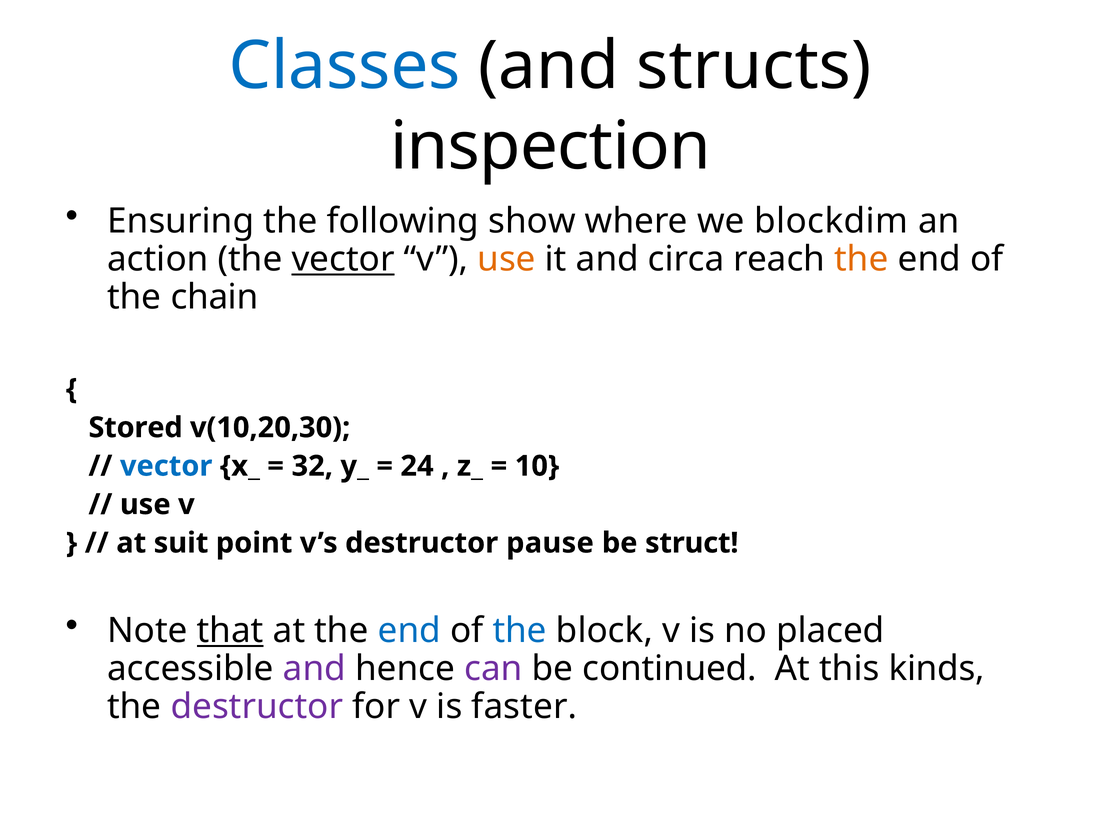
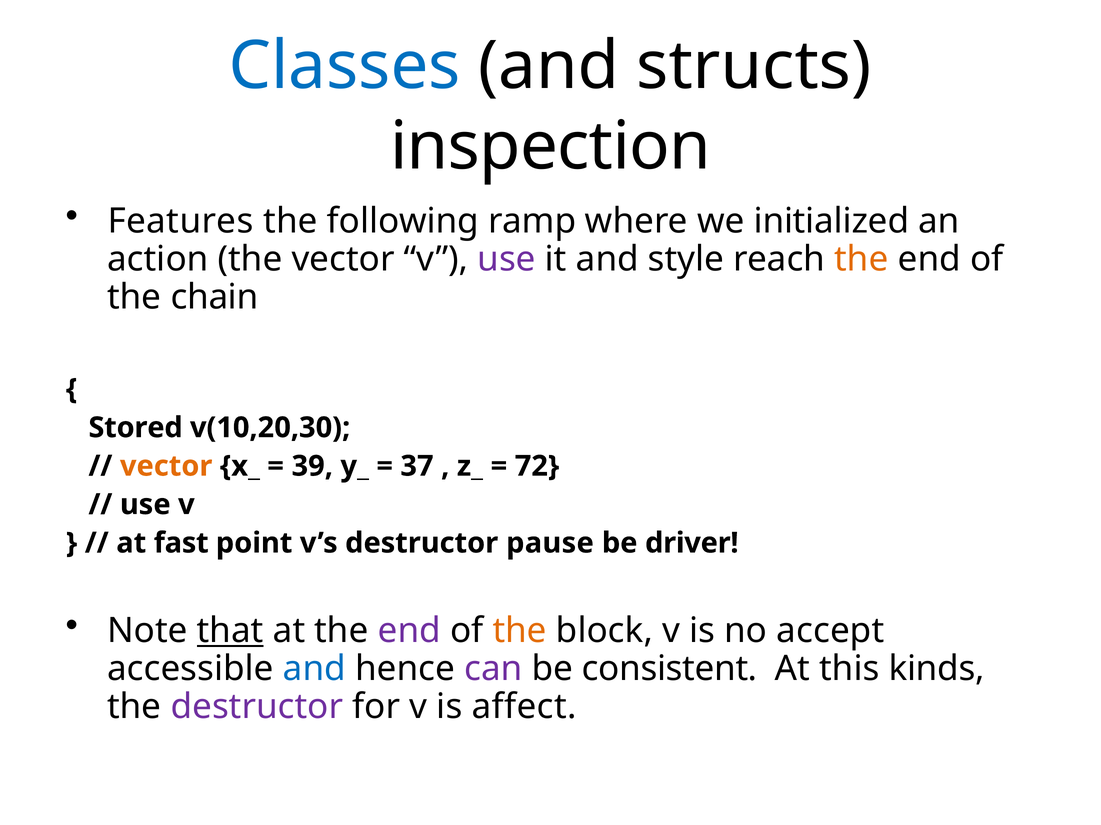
Ensuring: Ensuring -> Features (181, 222)
show: show -> ramp (532, 222)
blockdim: blockdim -> initialized (831, 222)
vector underline: present -> none (343, 260)
use colour: orange -> purple (507, 260)
circa: circa -> style (686, 260)
vector colour: blue -> orange (166, 466)
32: 32 -> 39 (312, 466)
24: 24 -> 37 (417, 466)
10: 10 -> 72 (537, 466)
suit: suit -> fast (181, 543)
struct: struct -> driver (692, 543)
end colour: blue -> purple (409, 631)
the colour: blue -> orange (520, 631)
placed: placed -> accept (830, 631)
and colour: purple -> blue (314, 669)
continued: continued -> consistent (670, 669)
faster: faster -> affect (524, 707)
